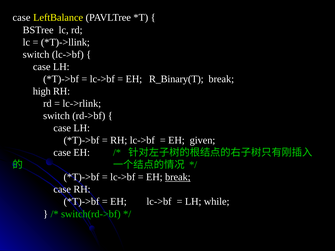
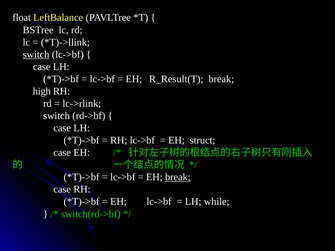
case: case -> float (22, 18)
switch underline: none -> present (36, 54)
R_Binary(T: R_Binary(T -> R_Result(T (176, 79)
given: given -> struct (203, 140)
